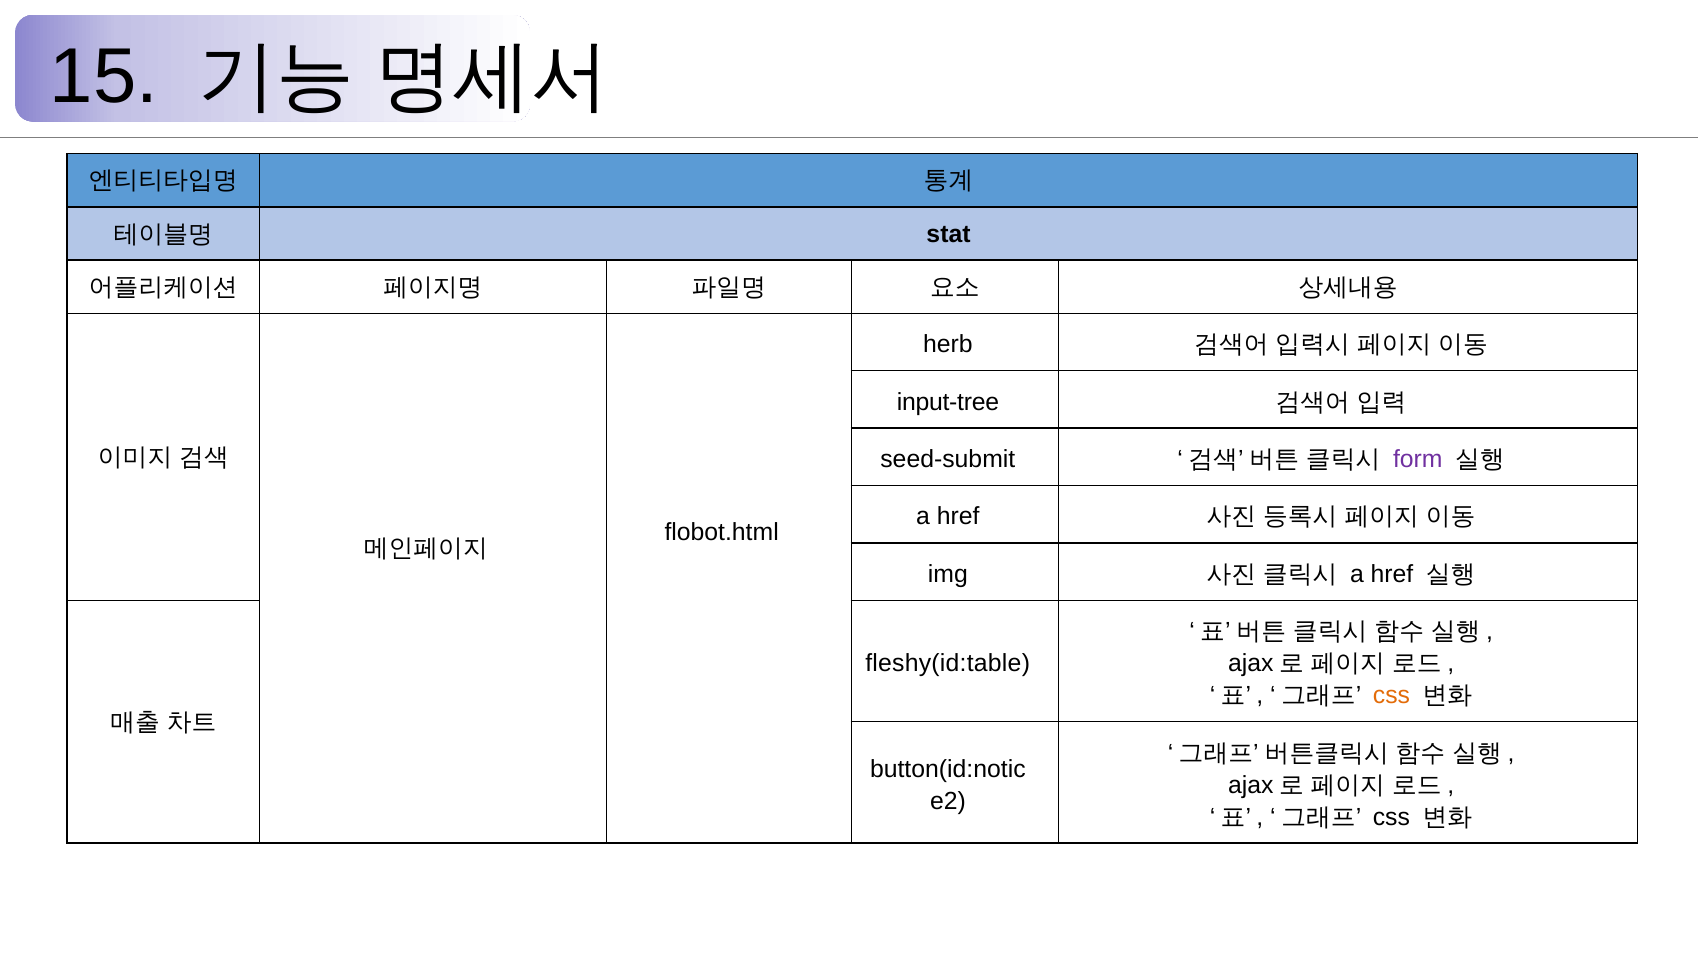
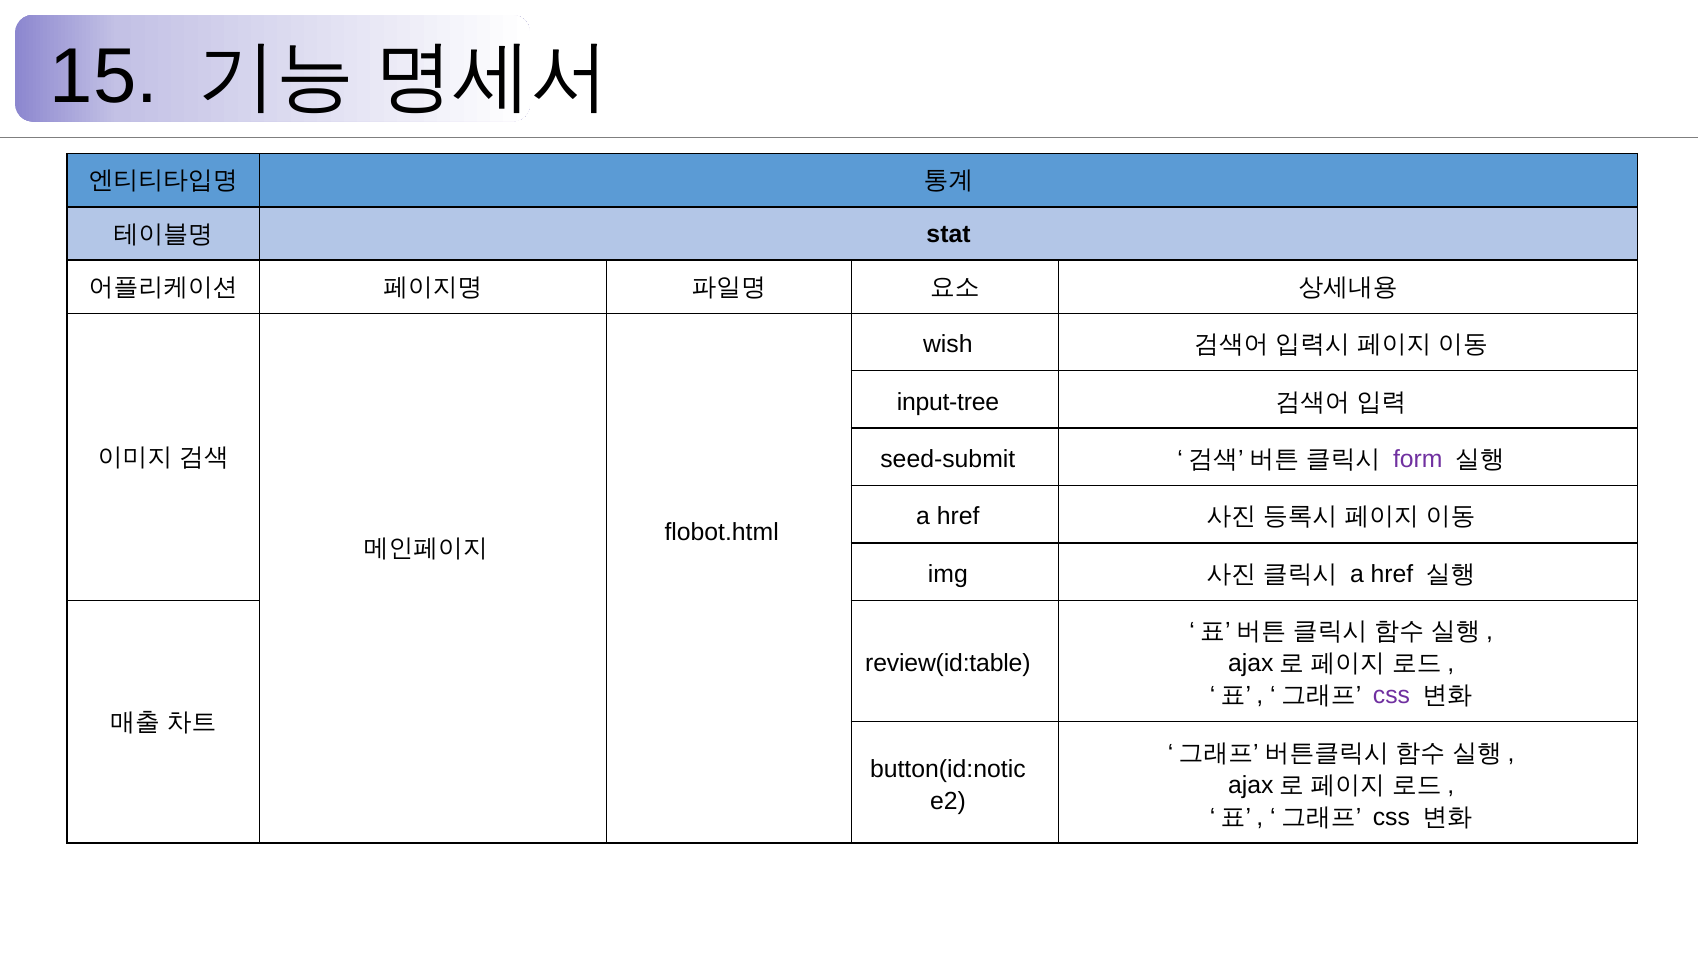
herb: herb -> wish (948, 345)
fleshy(id:table: fleshy(id:table -> review(id:table (948, 664)
css colour: orange -> purple (1391, 696)
